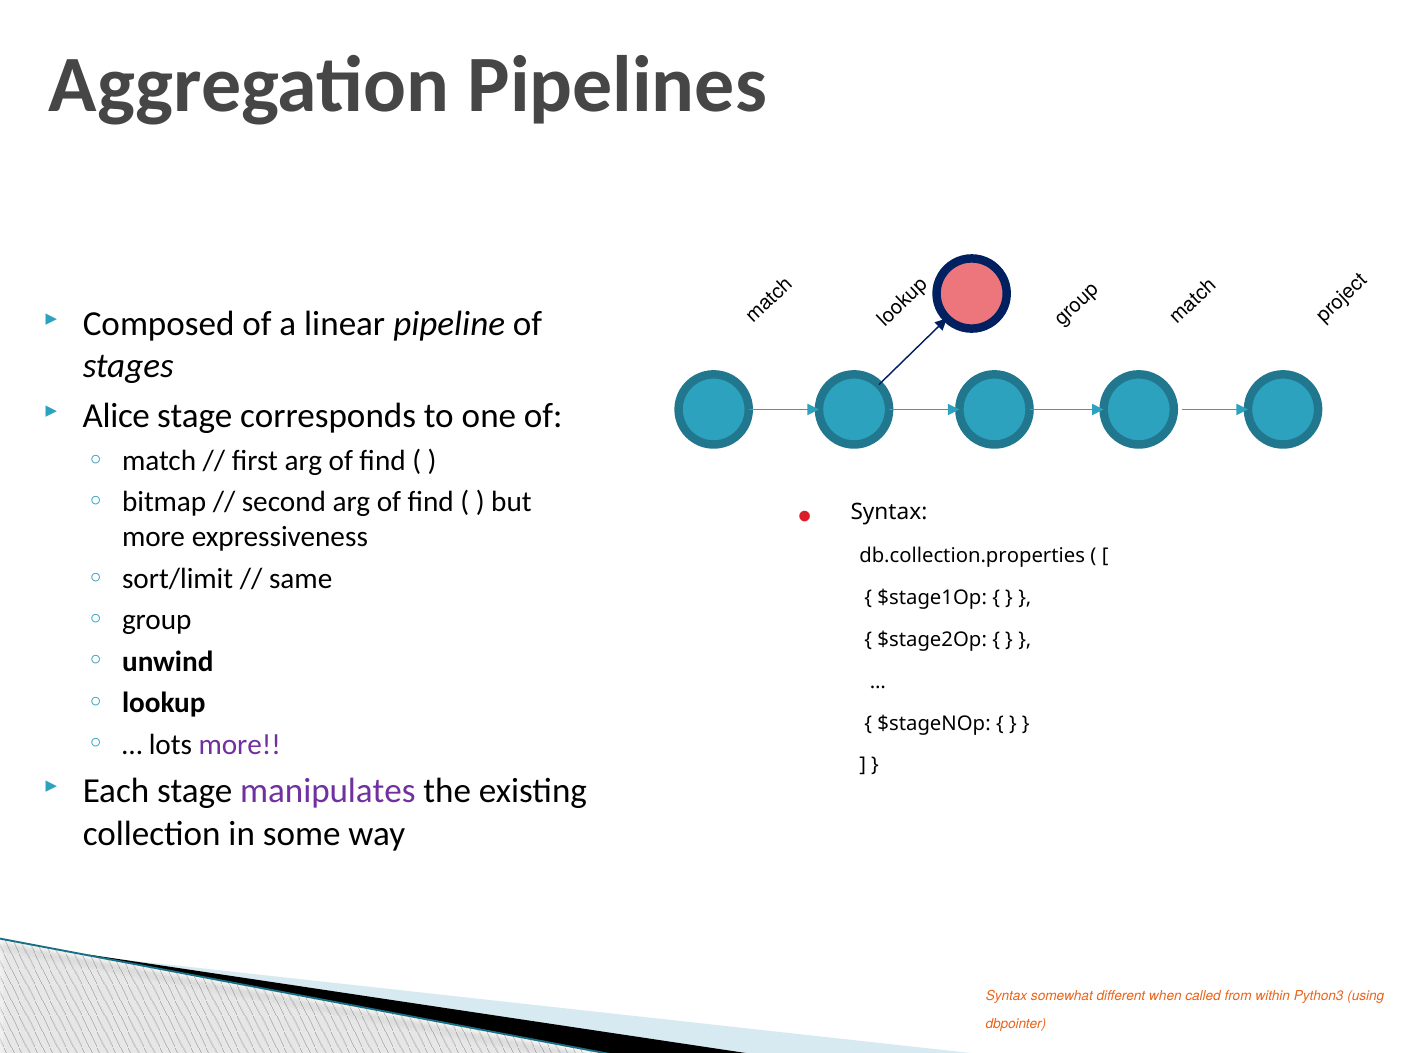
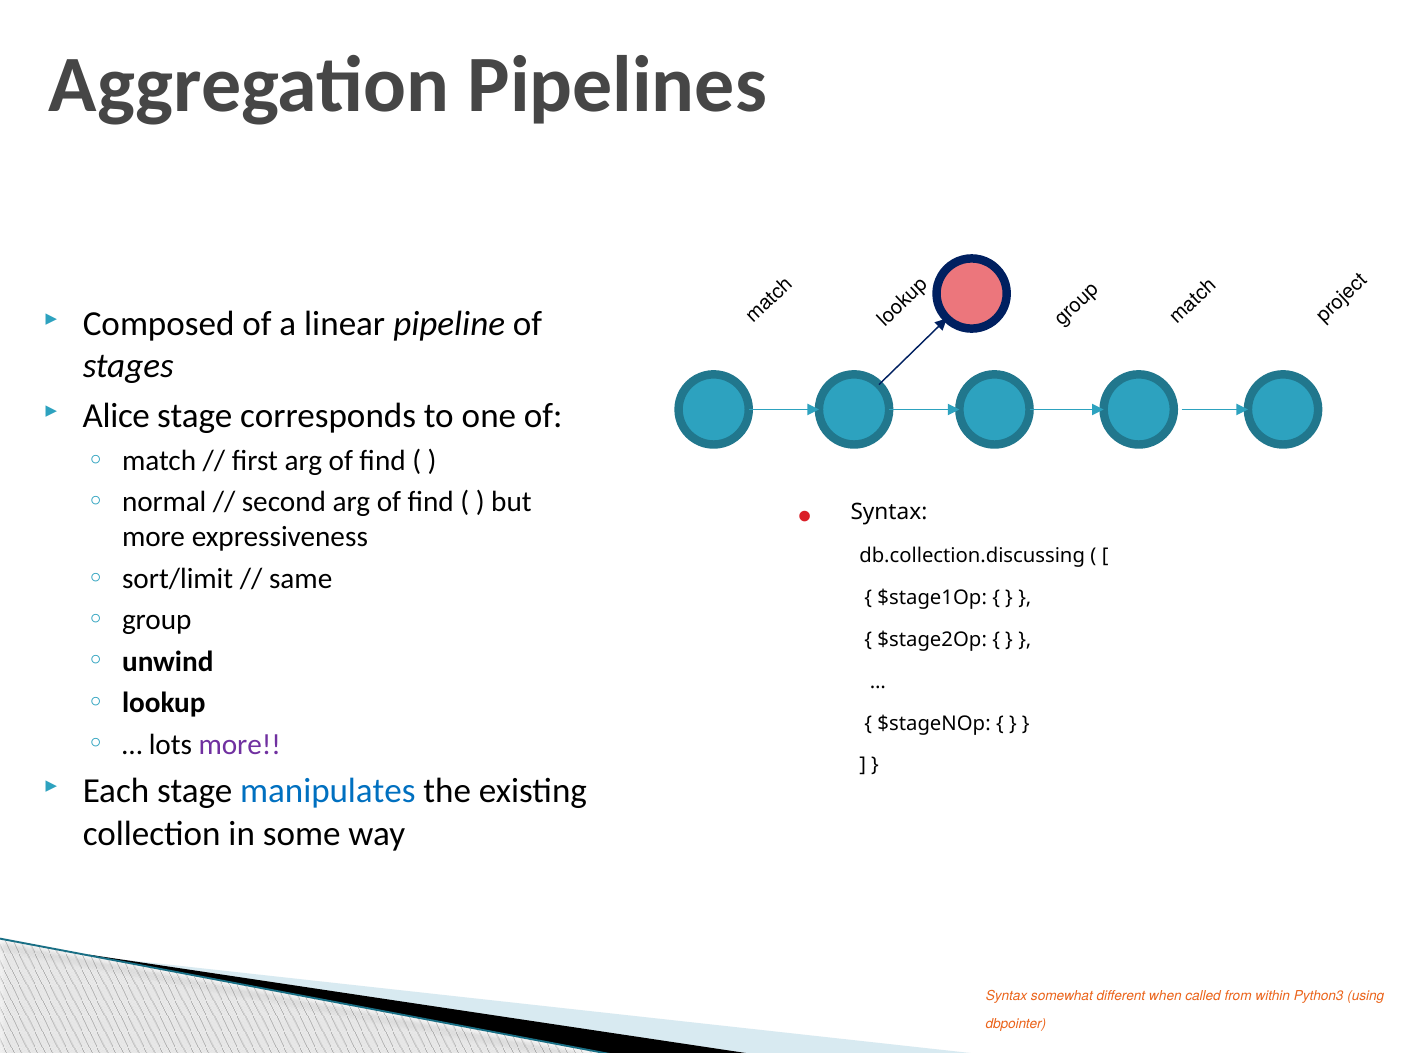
bitmap: bitmap -> normal (164, 502)
db.collection.properties: db.collection.properties -> db.collection.discussing (972, 556)
manipulates colour: purple -> blue (328, 791)
